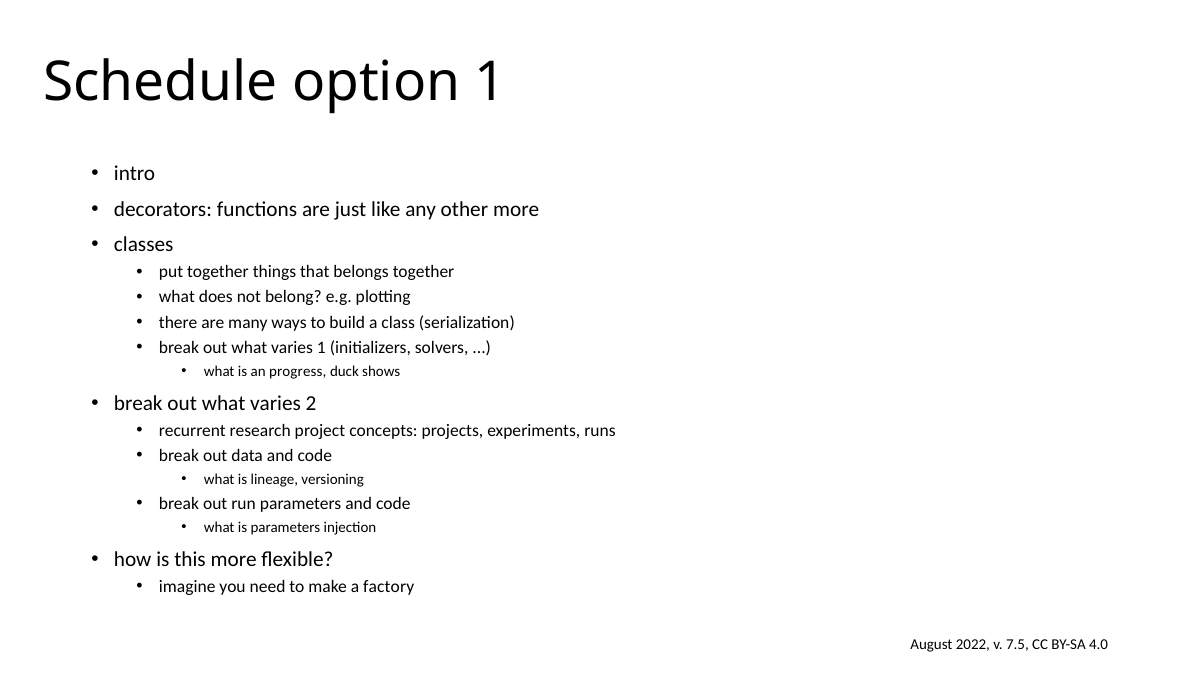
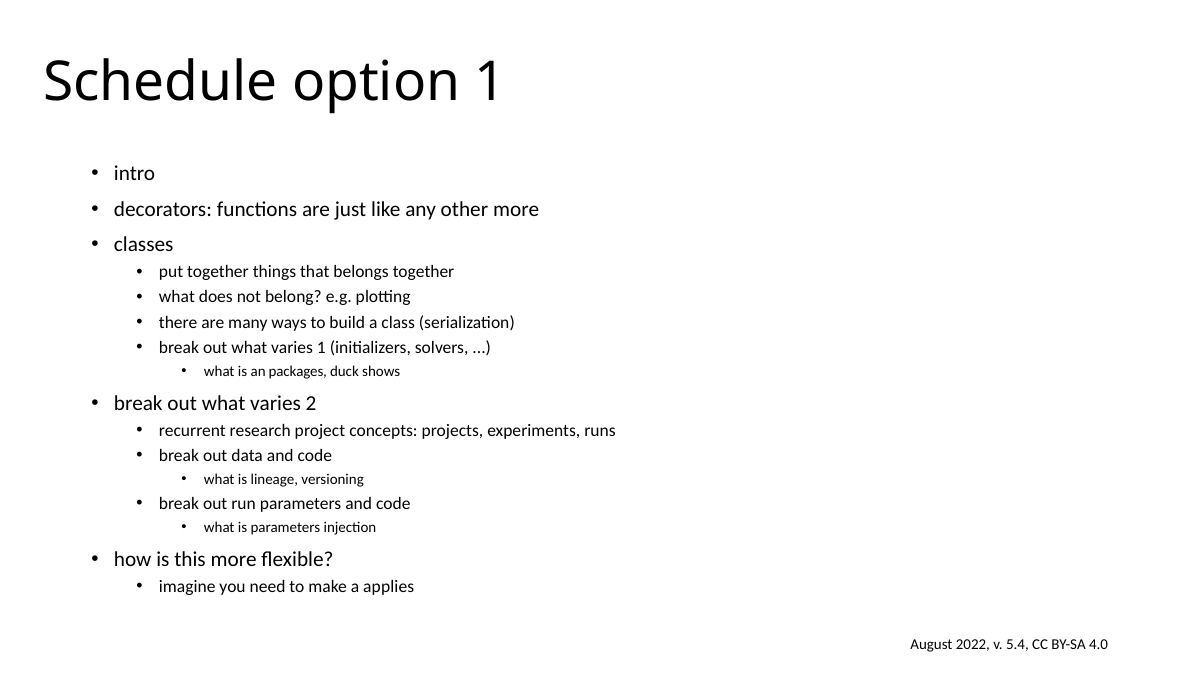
progress: progress -> packages (298, 371)
factory: factory -> applies (389, 586)
7.5: 7.5 -> 5.4 (1017, 644)
